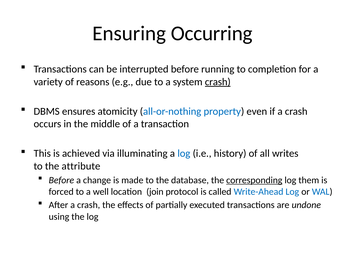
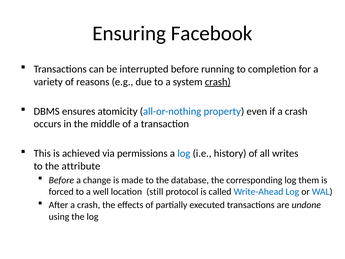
Occurring: Occurring -> Facebook (212, 33)
illuminating: illuminating -> permissions (142, 153)
corresponding underline: present -> none (254, 180)
join: join -> still (155, 191)
